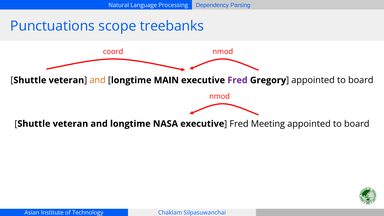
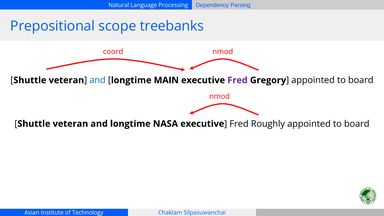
Punctuations: Punctuations -> Prepositional (53, 26)
and colour: orange -> blue (98, 80)
Meeting: Meeting -> Roughly (268, 124)
